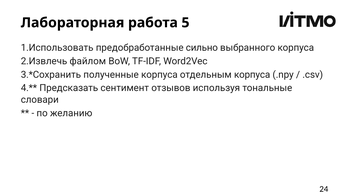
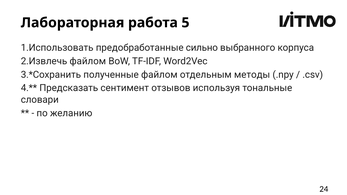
полученные корпуса: корпуса -> файлом (159, 75)
отдельным корпуса: корпуса -> методы (252, 75)
